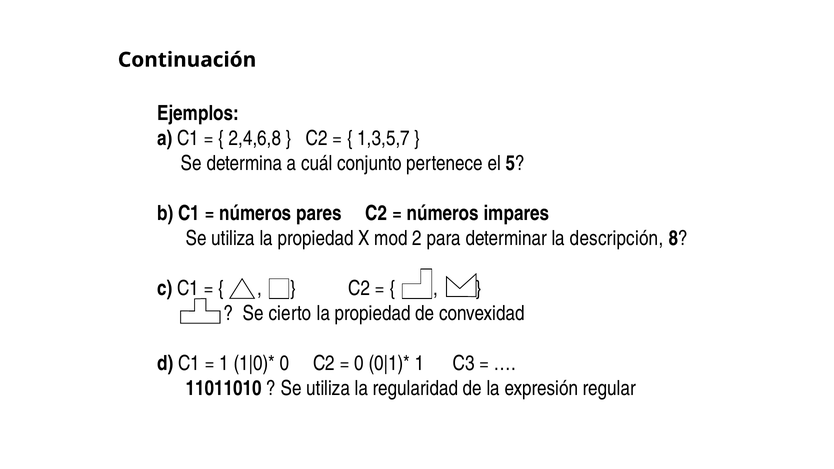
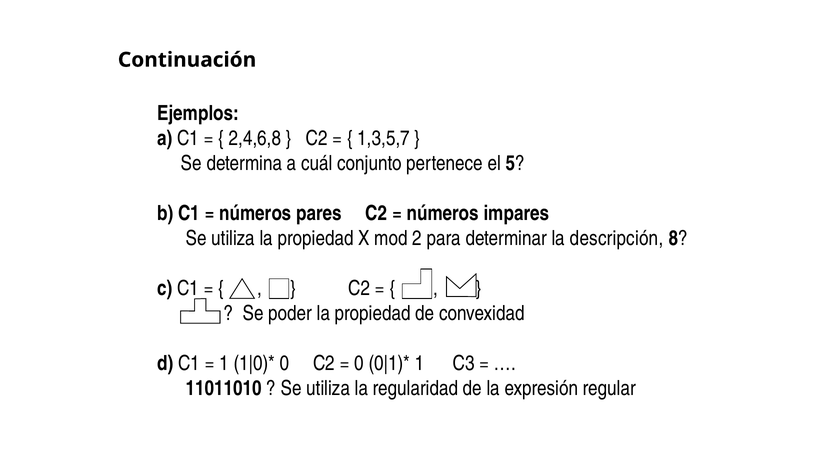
cierto: cierto -> poder (290, 313)
